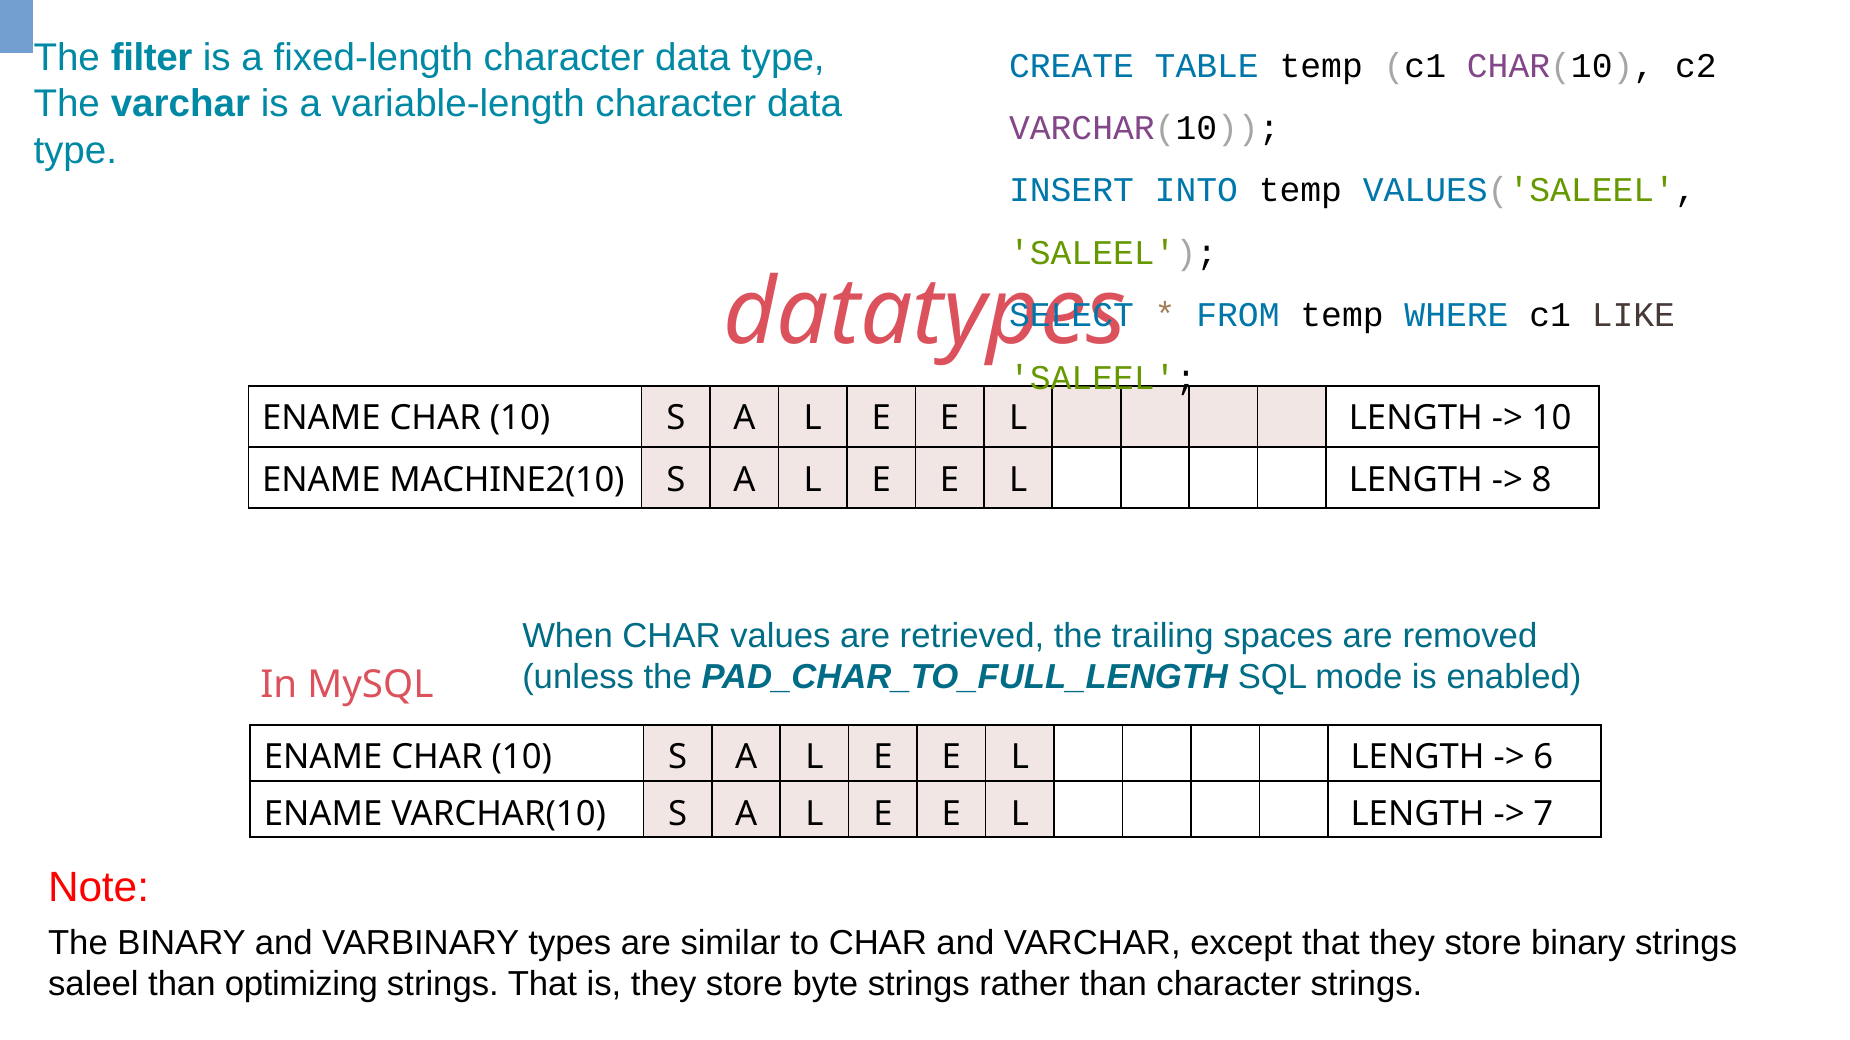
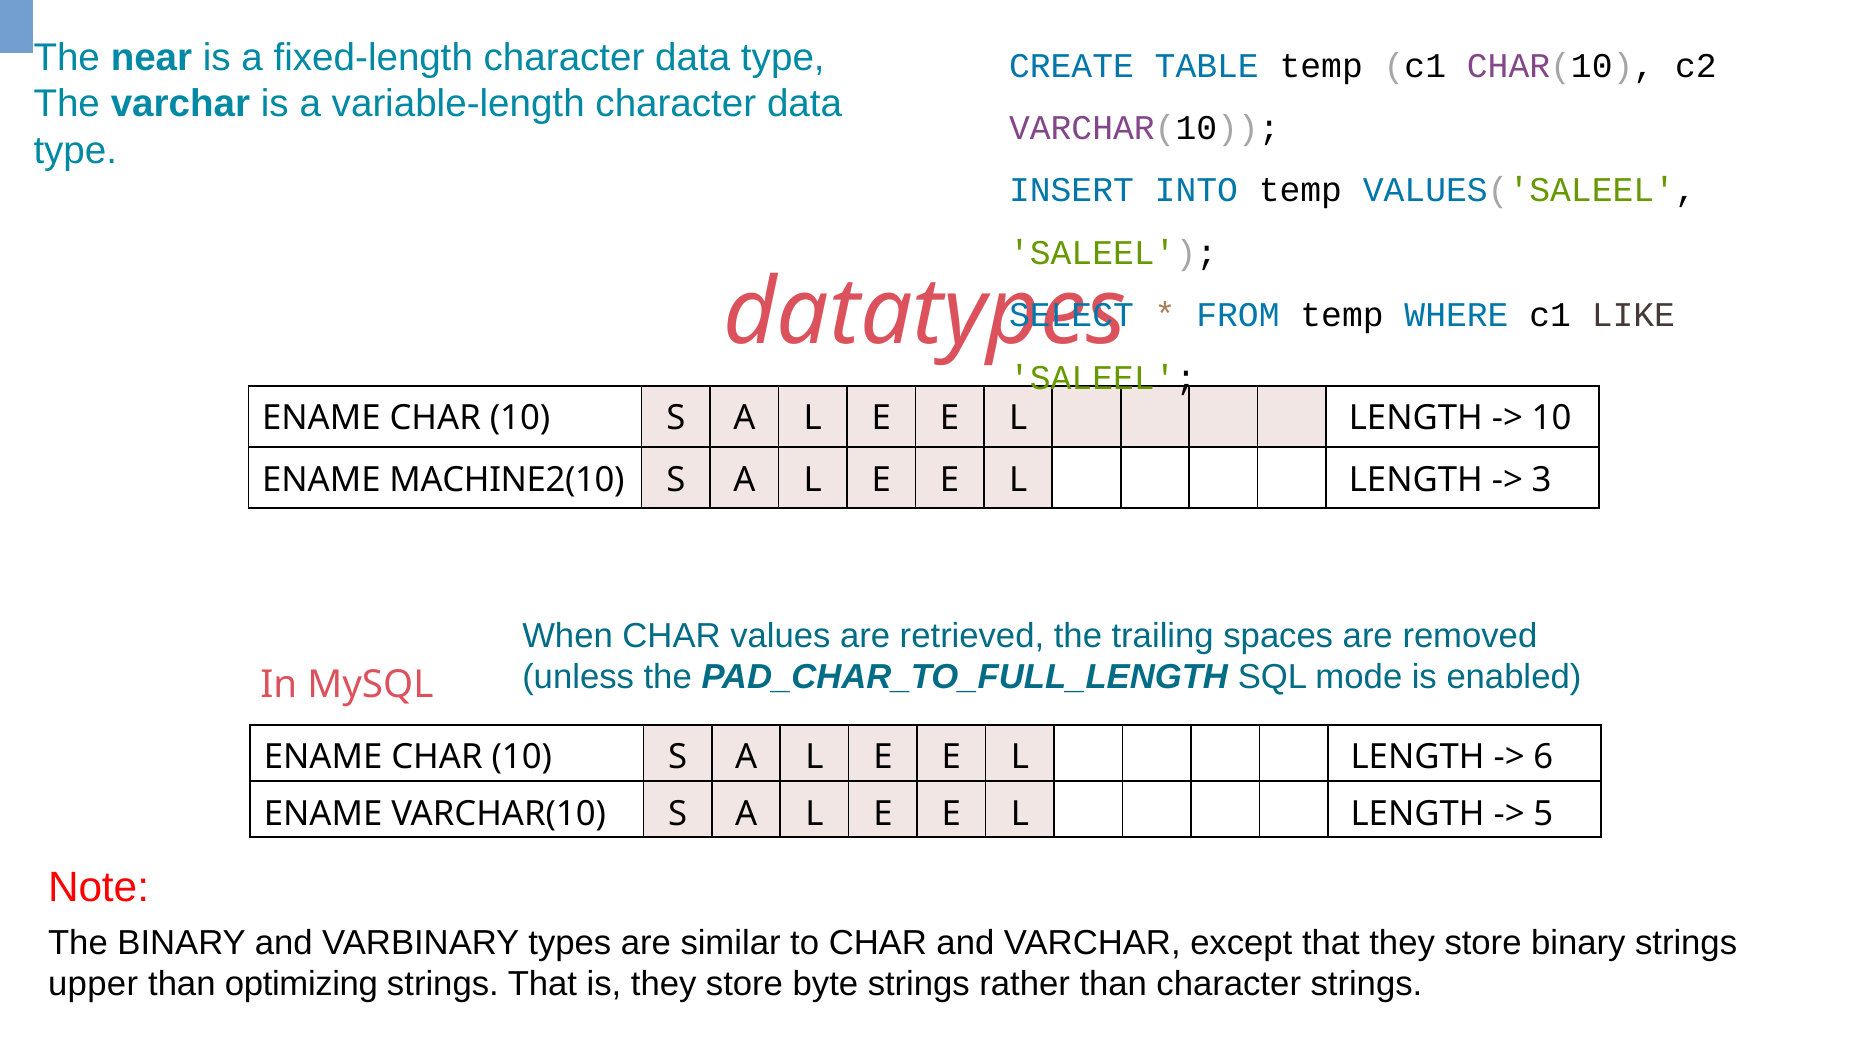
filter: filter -> near (151, 58)
8: 8 -> 3 (1542, 480)
7: 7 -> 5 (1543, 814)
saleel: saleel -> upper (93, 985)
